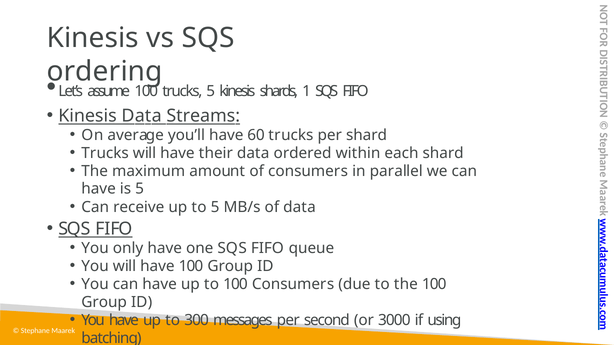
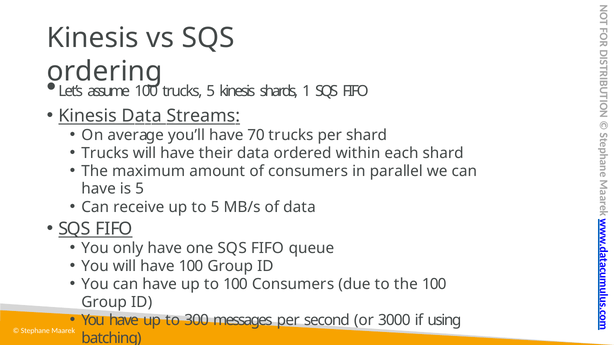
60: 60 -> 70 (256, 135)
